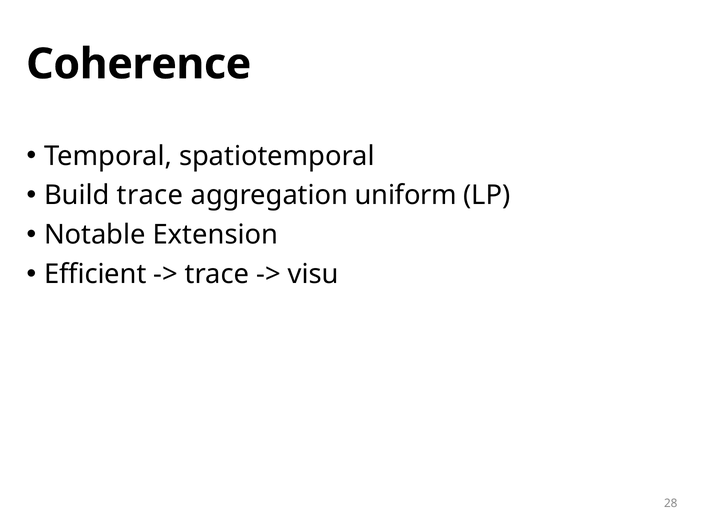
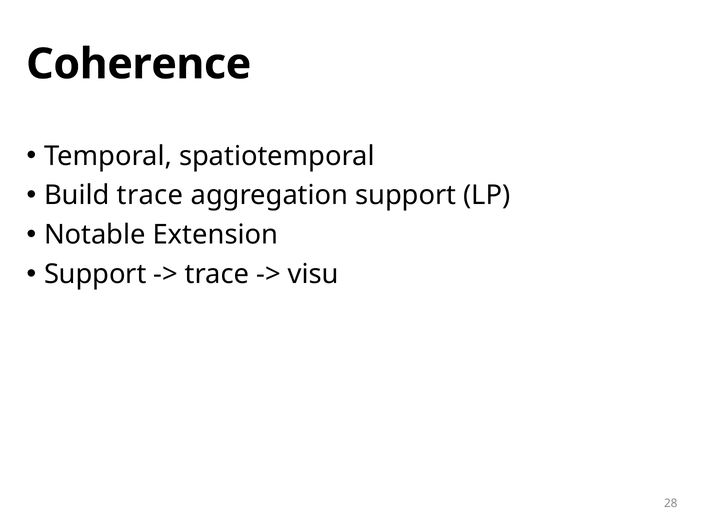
aggregation uniform: uniform -> support (406, 195)
Efficient: Efficient -> Support (95, 274)
